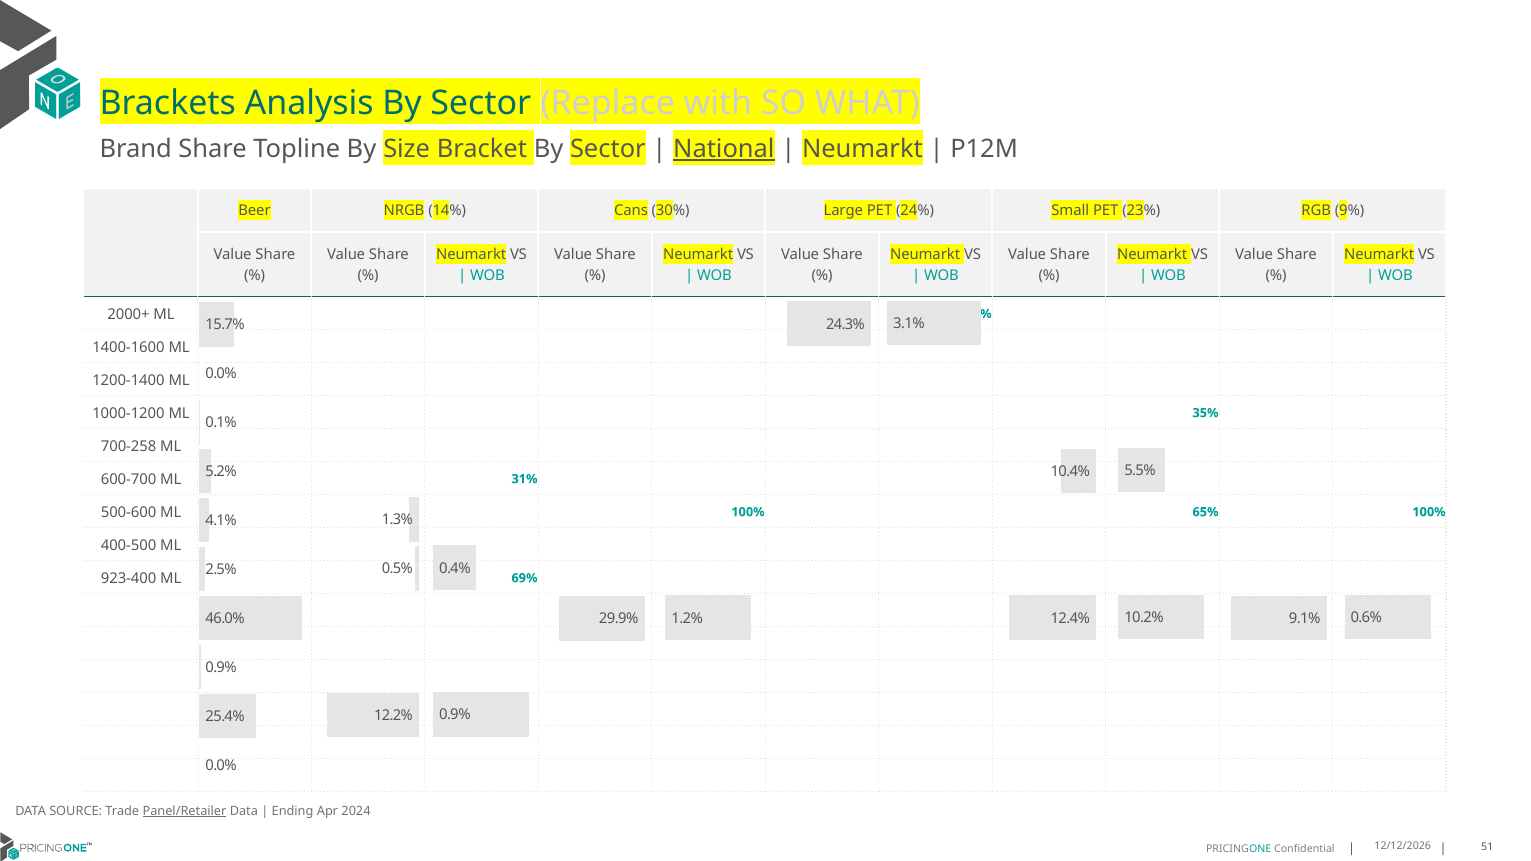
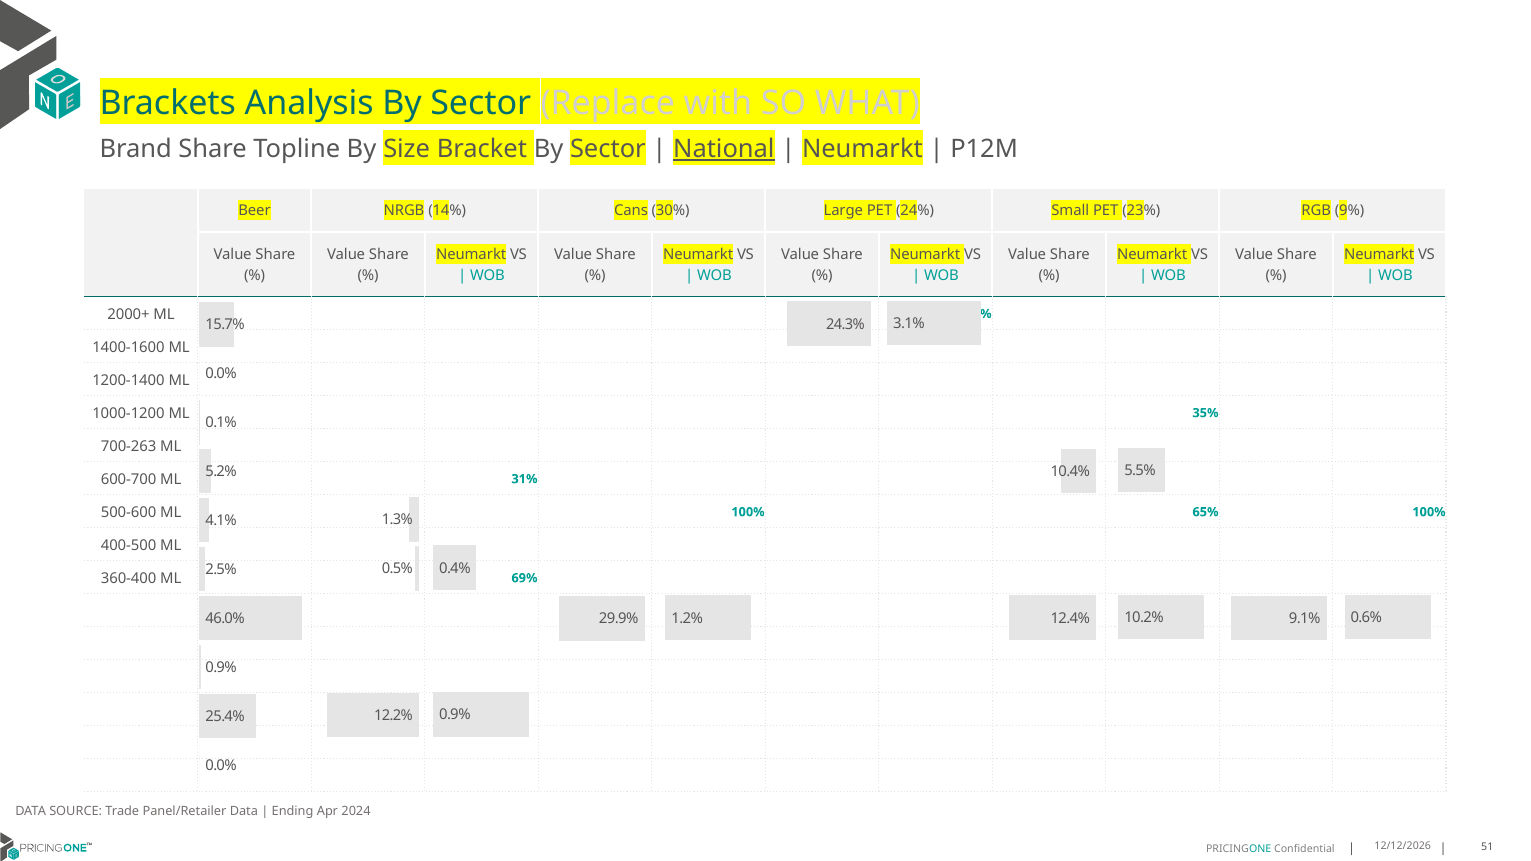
700-258: 700-258 -> 700-263 (129, 446)
923-400: 923-400 -> 360-400 (129, 578)
Panel/Retailer underline: present -> none (184, 811)
